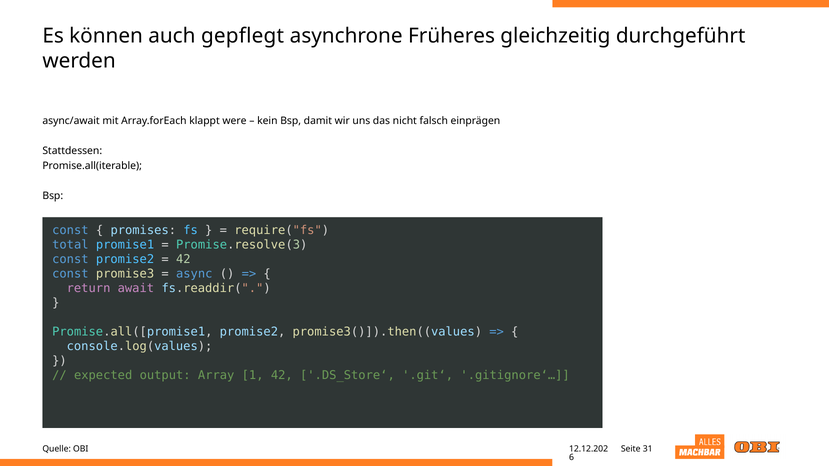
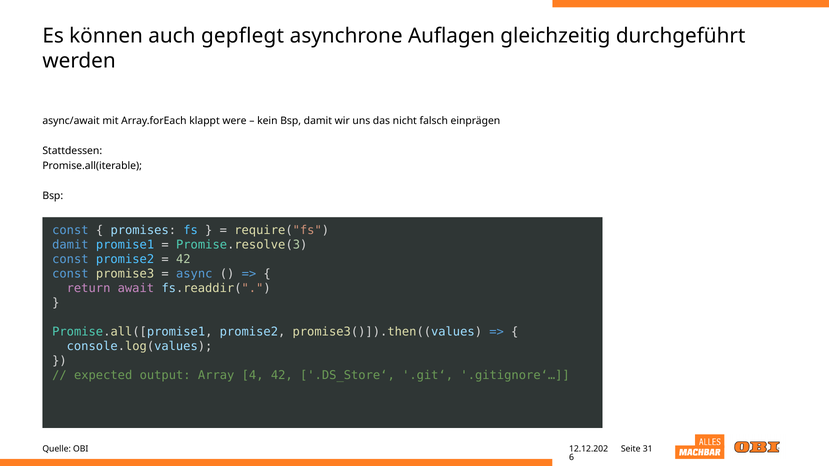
Früheres: Früheres -> Auflagen (452, 36)
total: total -> damit (70, 245)
1: 1 -> 4 (253, 376)
